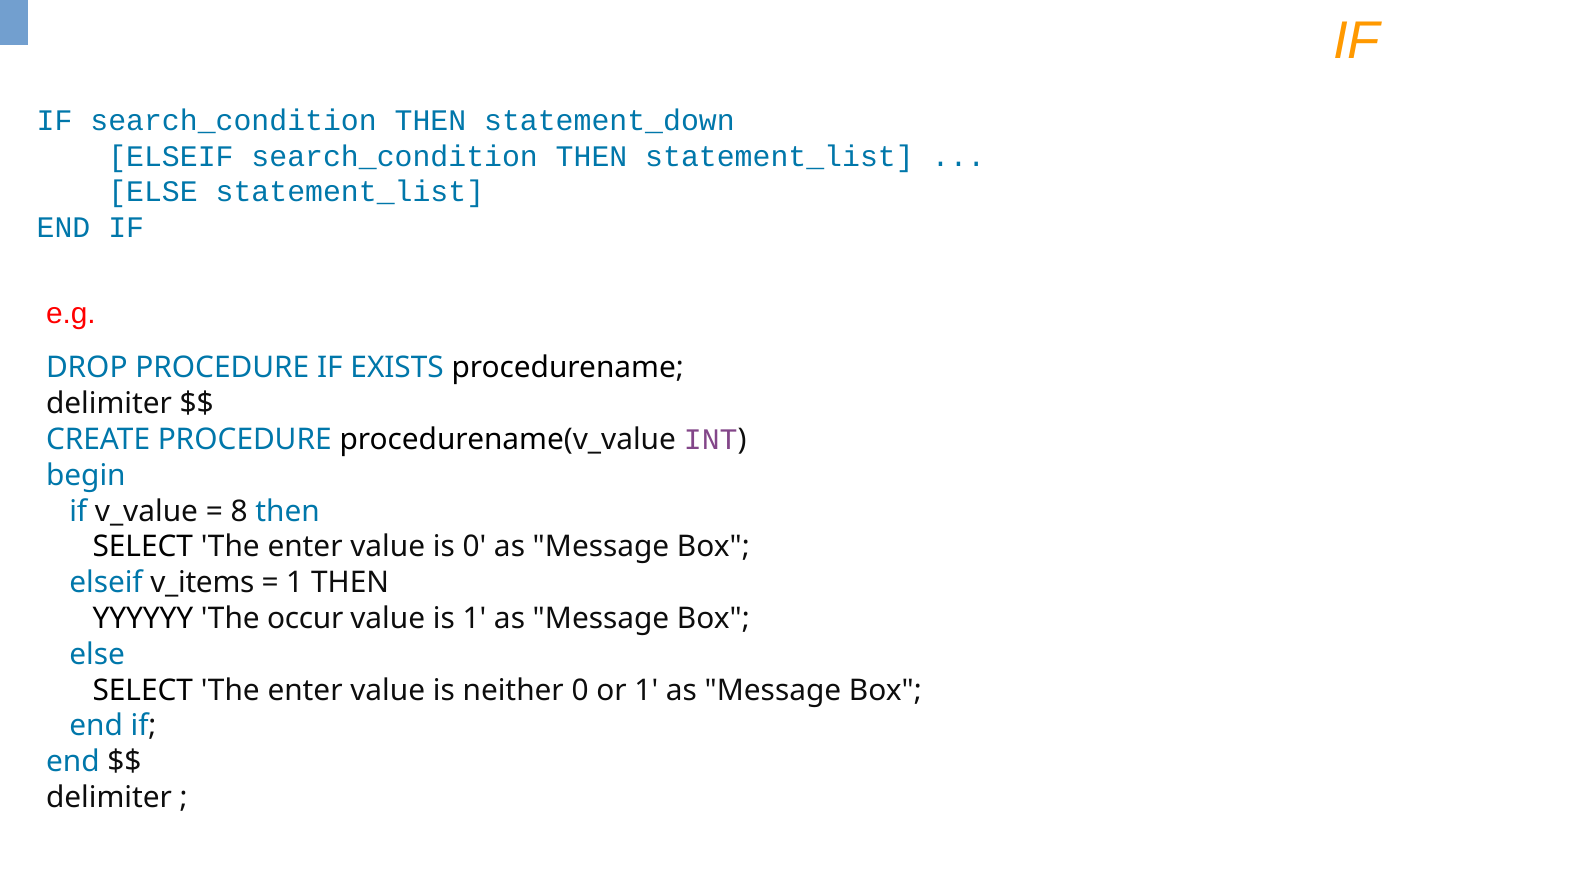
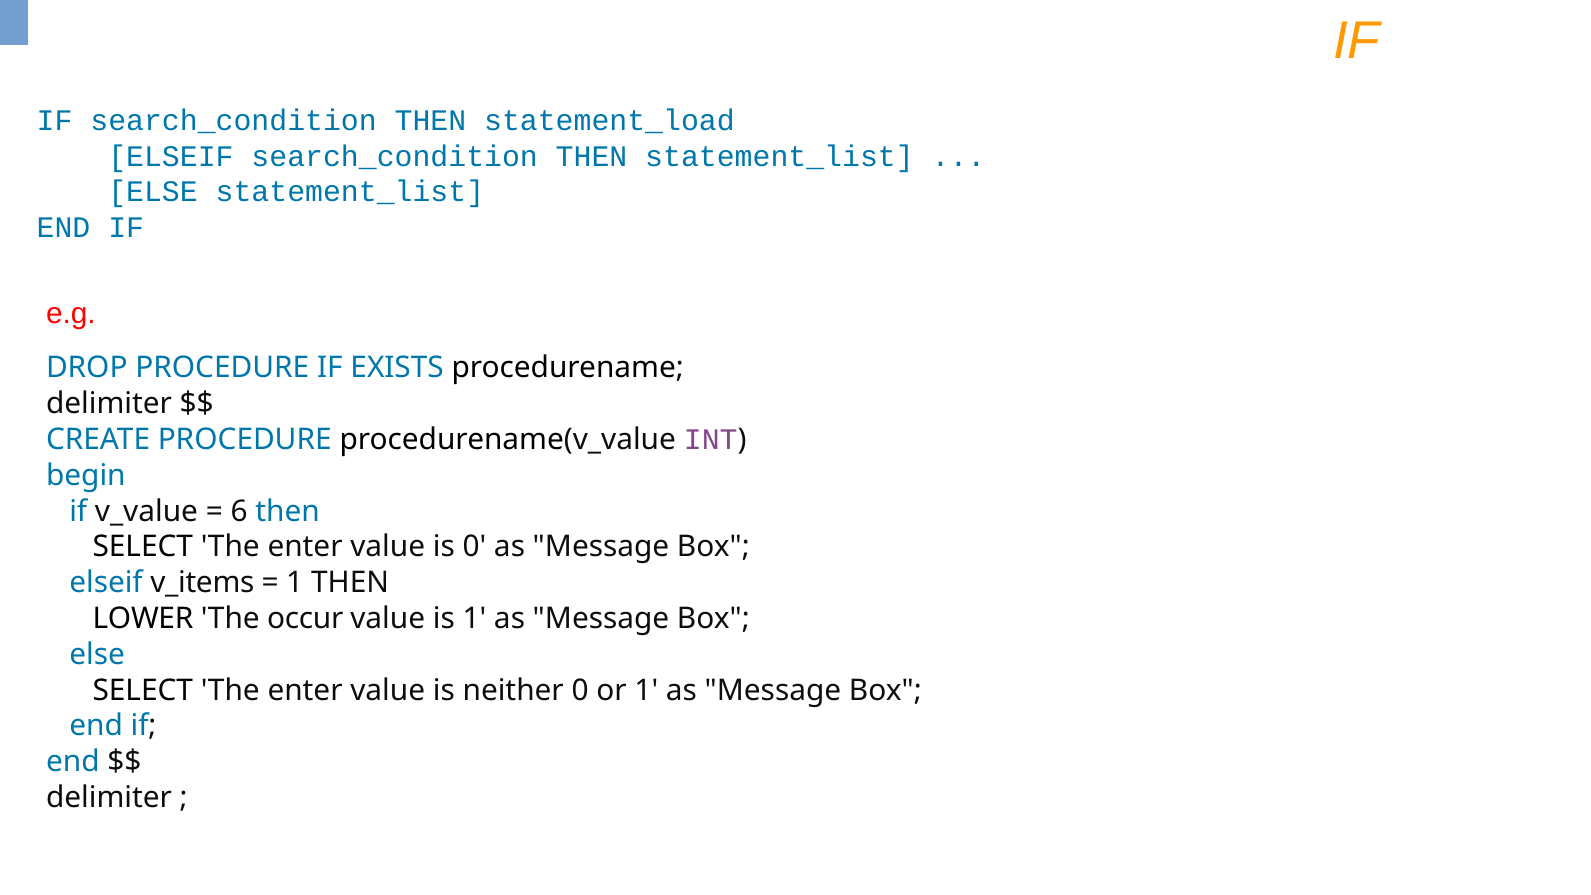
statement_down: statement_down -> statement_load (609, 121)
8: 8 -> 6 (239, 511)
YYYYYY: YYYYYY -> LOWER (143, 619)
